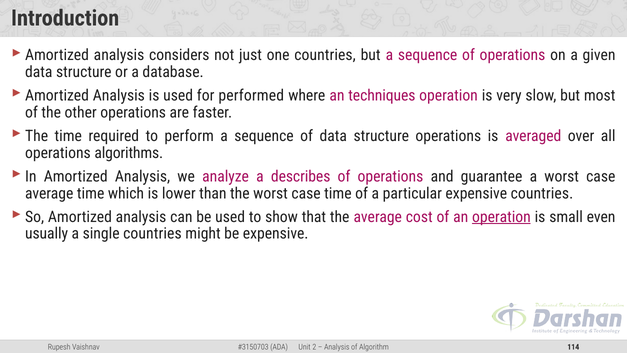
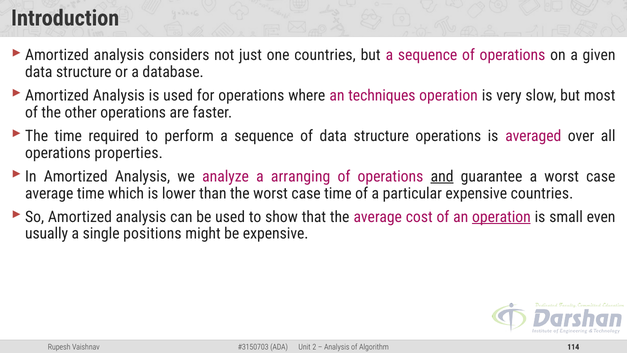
for performed: performed -> operations (251, 96)
algorithms: algorithms -> properties (129, 153)
describes: describes -> arranging (301, 176)
and underline: none -> present (442, 176)
single countries: countries -> positions (152, 234)
